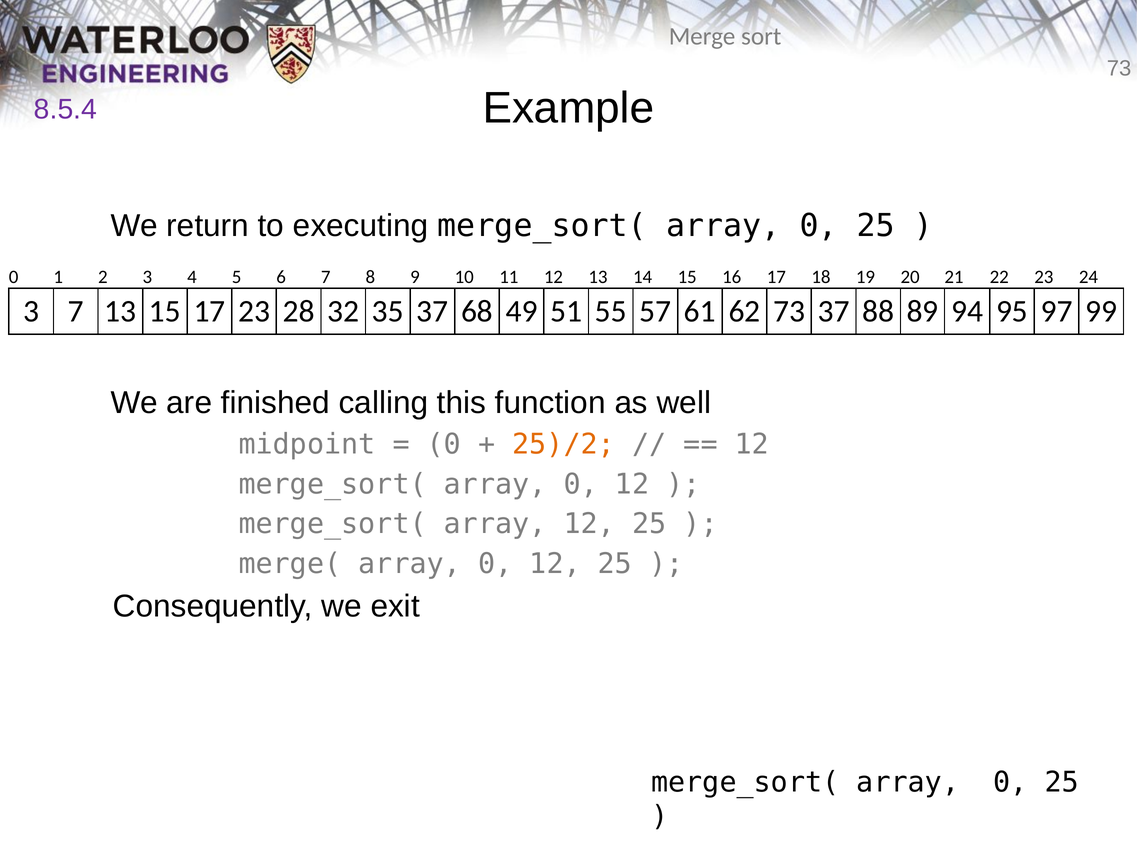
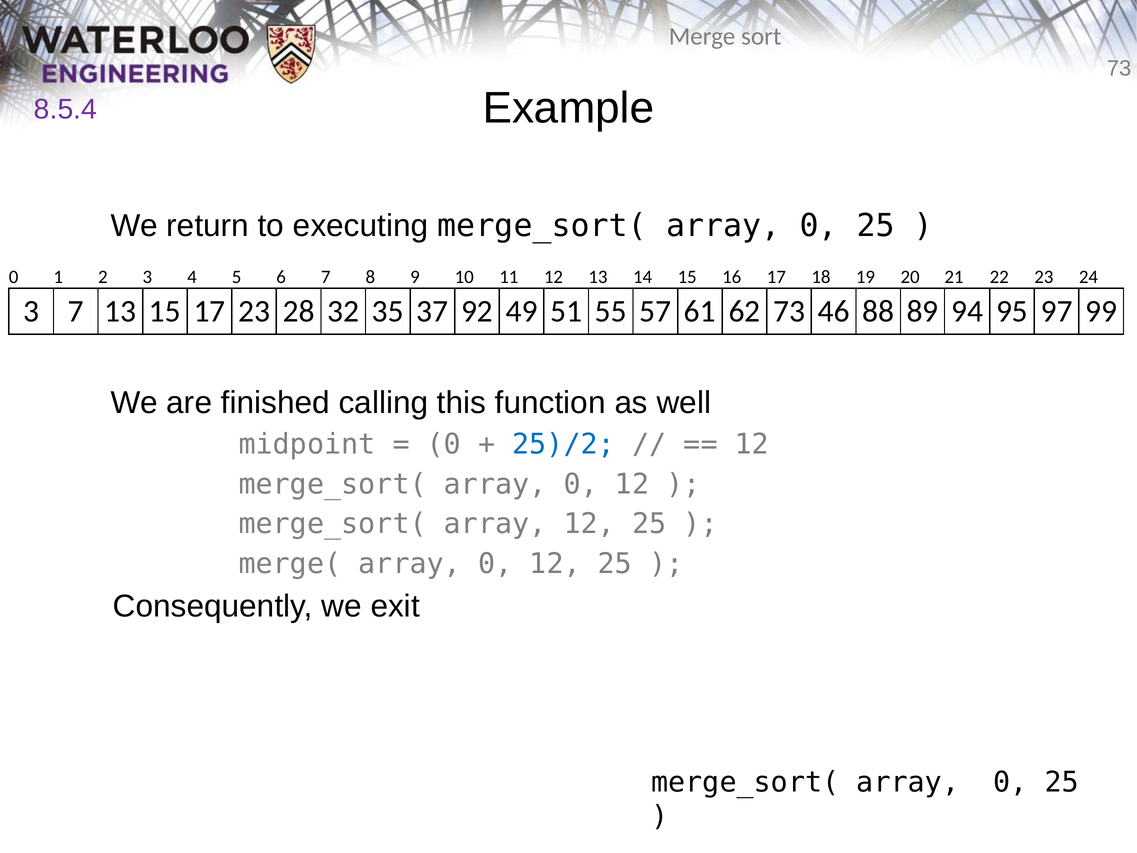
68: 68 -> 92 (477, 311)
73 37: 37 -> 46 (834, 311)
25)/2 colour: orange -> blue (564, 444)
